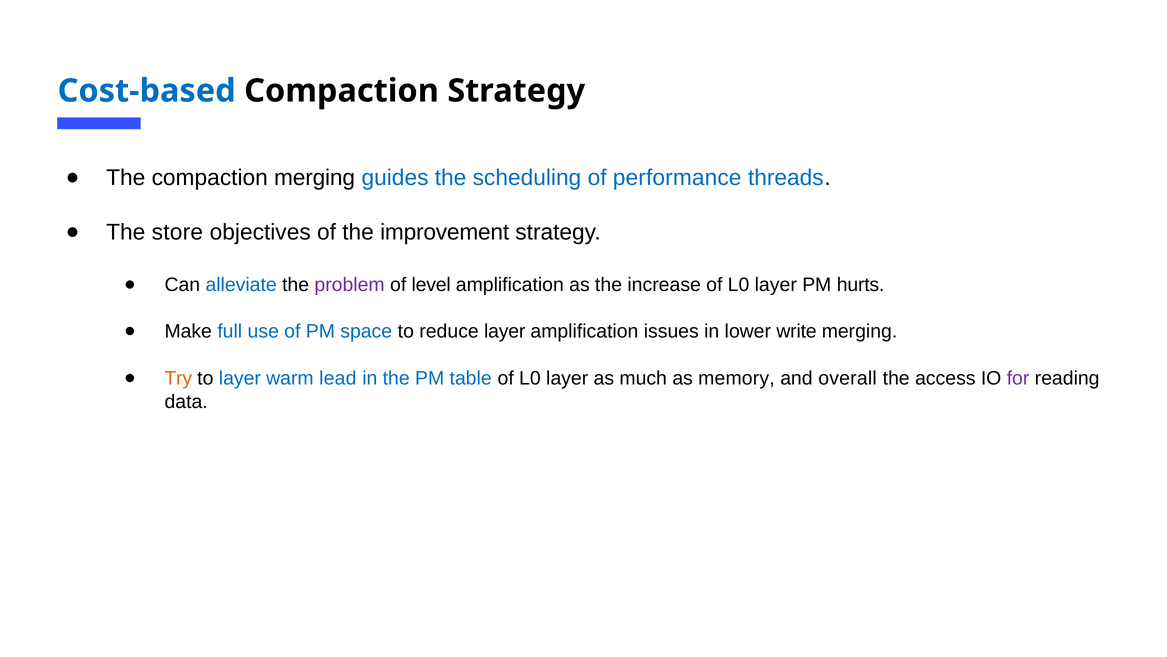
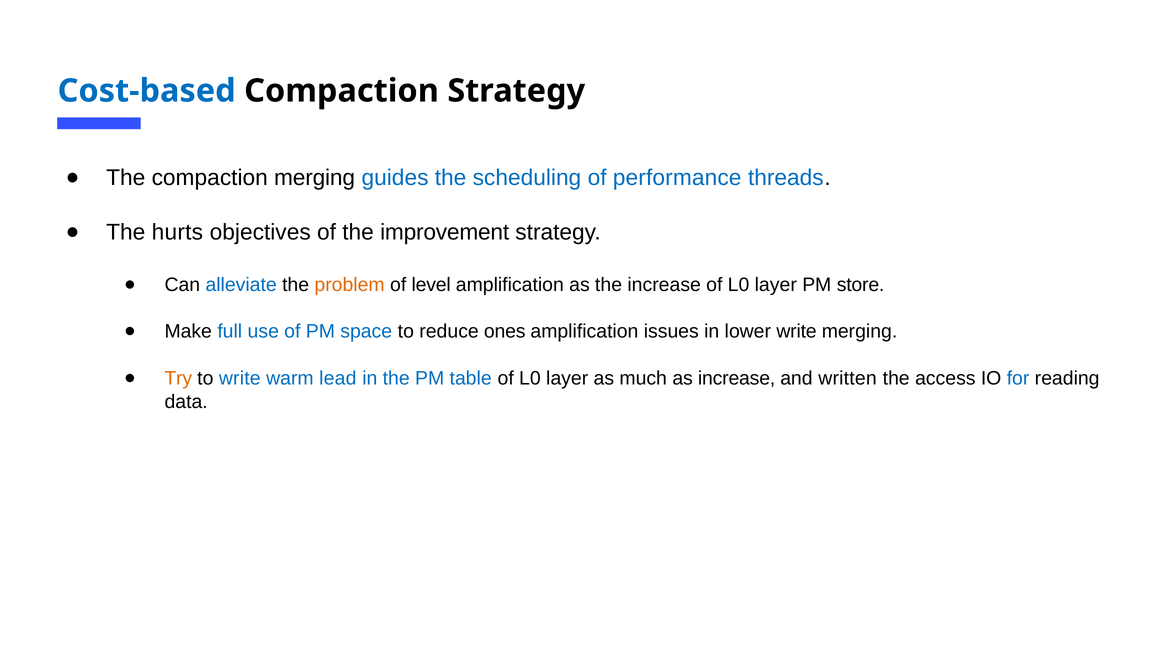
store: store -> hurts (177, 232)
problem colour: purple -> orange (350, 285)
hurts: hurts -> store (861, 285)
reduce layer: layer -> ones (505, 331)
to layer: layer -> write (240, 378)
as memory: memory -> increase (737, 378)
overall: overall -> written (848, 378)
for colour: purple -> blue (1018, 378)
